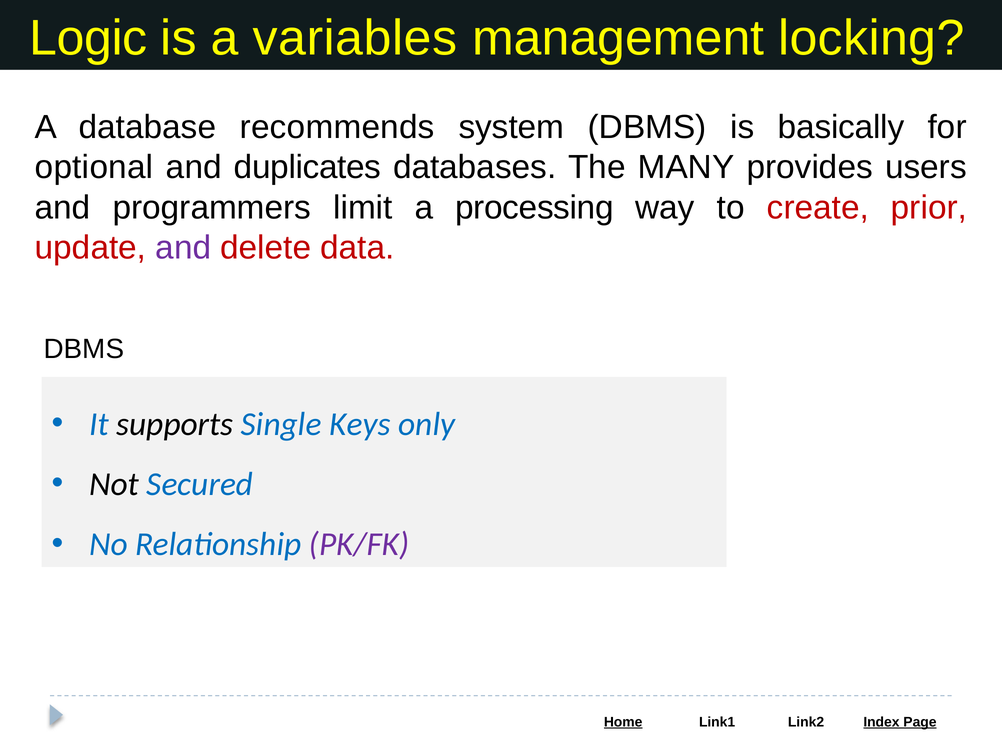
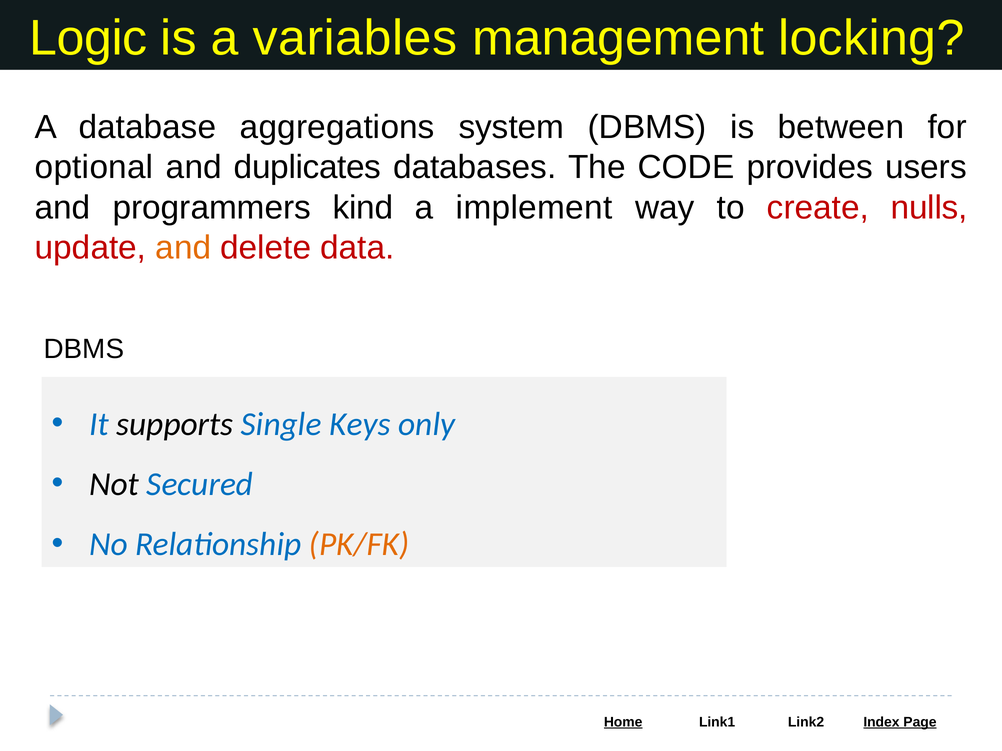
recommends: recommends -> aggregations (337, 127)
basically: basically -> between (841, 127)
MANY: MANY -> CODE (686, 168)
limit: limit -> kind (363, 208)
processing: processing -> implement (534, 208)
prior: prior -> nulls (929, 208)
and colour: purple -> orange (183, 248)
PK/FK colour: purple -> orange (359, 545)
